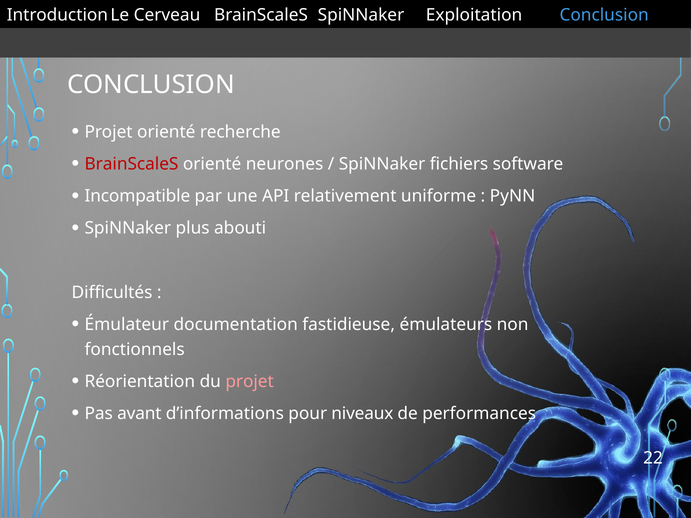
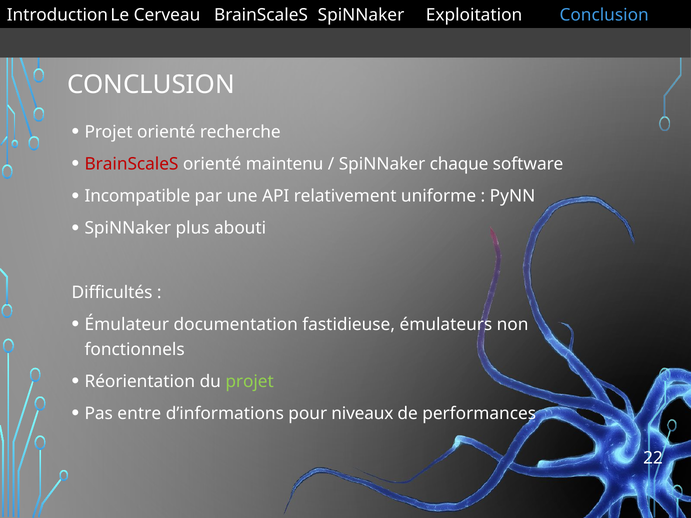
neurones: neurones -> maintenu (285, 164)
fichiers: fichiers -> chaque (459, 164)
projet colour: pink -> light green (250, 382)
avant: avant -> entre (139, 414)
